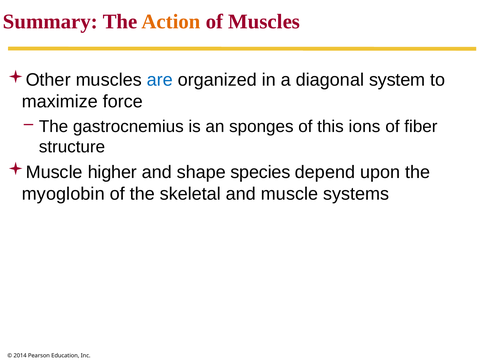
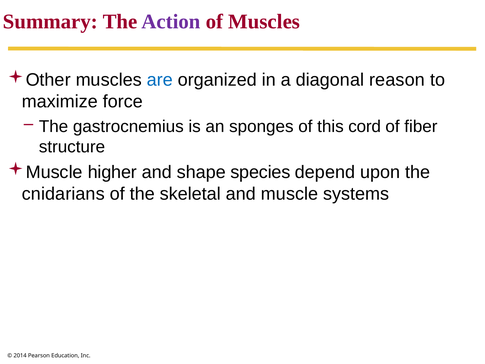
Action colour: orange -> purple (171, 21)
system: system -> reason (397, 80)
ions: ions -> cord (365, 126)
myoglobin: myoglobin -> cnidarians (63, 194)
